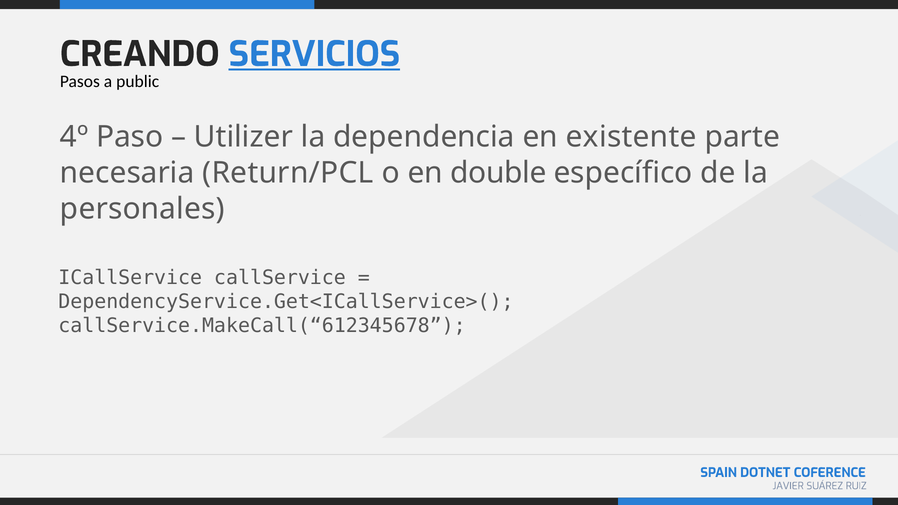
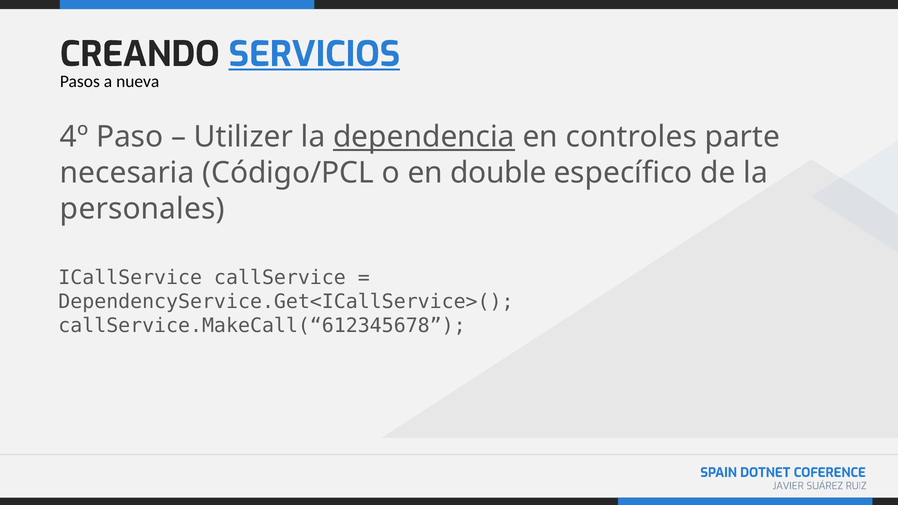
public: public -> nueva (138, 82)
dependencia underline: none -> present (424, 137)
existente: existente -> controles (631, 137)
Return/PCL: Return/PCL -> Código/PCL (288, 173)
